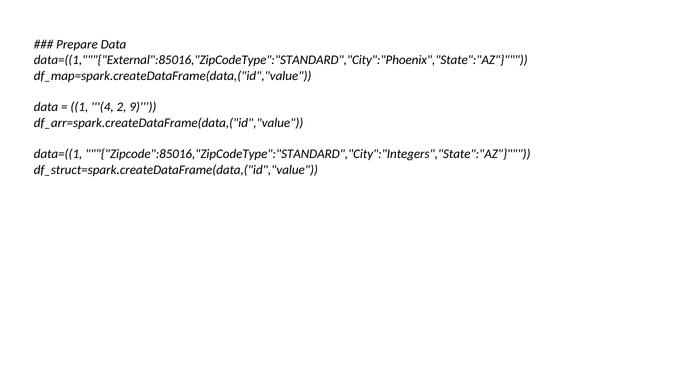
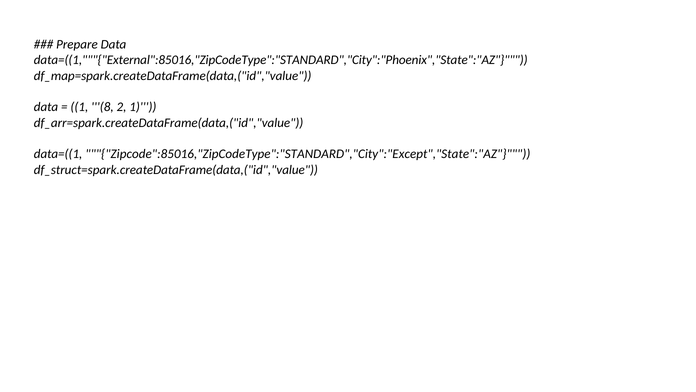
4: 4 -> 8 (102, 107)
2 9: 9 -> 1 (143, 107)
Zipcode":85016,"ZipCodeType":"STANDARD","City":"Integers","State":"AZ: Zipcode":85016,"ZipCodeType":"STANDARD","City":"Integers","State":"AZ -> Zipcode":85016,"ZipCodeType":"STANDARD","City":"Except","State":"AZ (308, 154)
